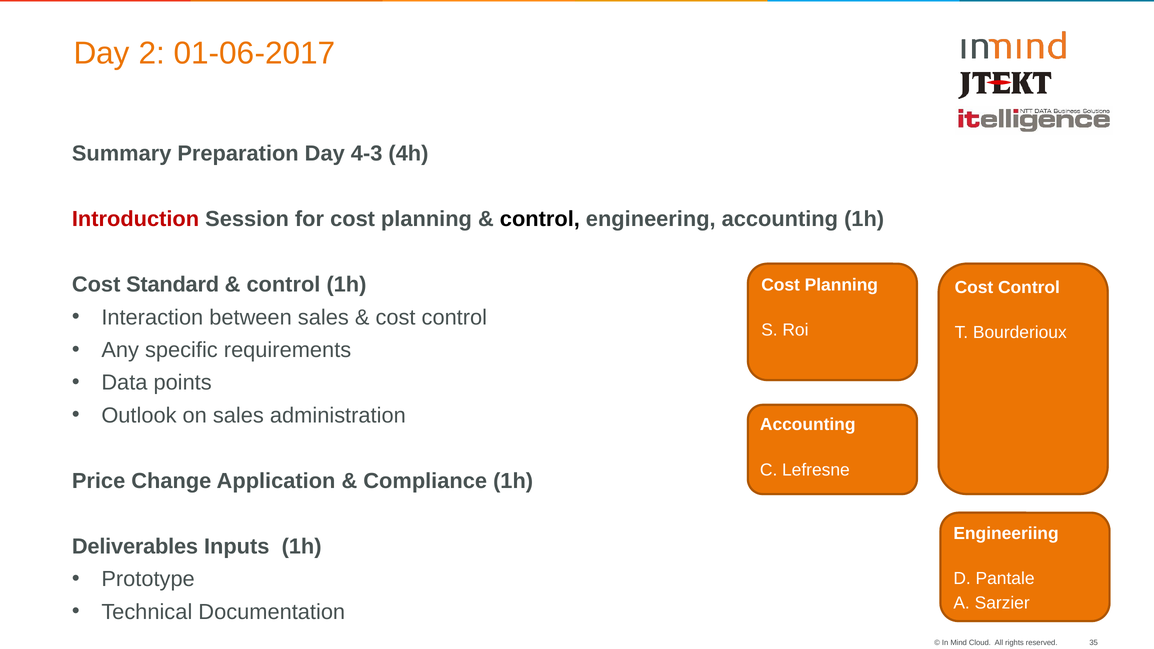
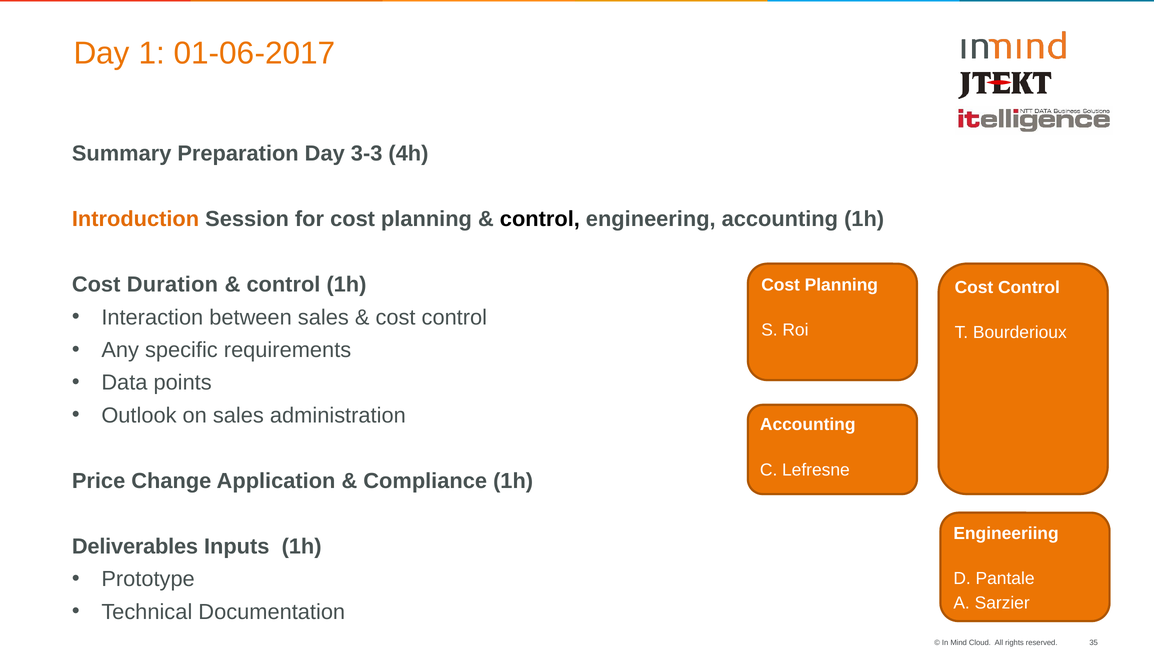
2: 2 -> 1 (152, 53)
4-3: 4-3 -> 3-3 (367, 154)
Introduction colour: red -> orange (136, 219)
Standard: Standard -> Duration (172, 285)
